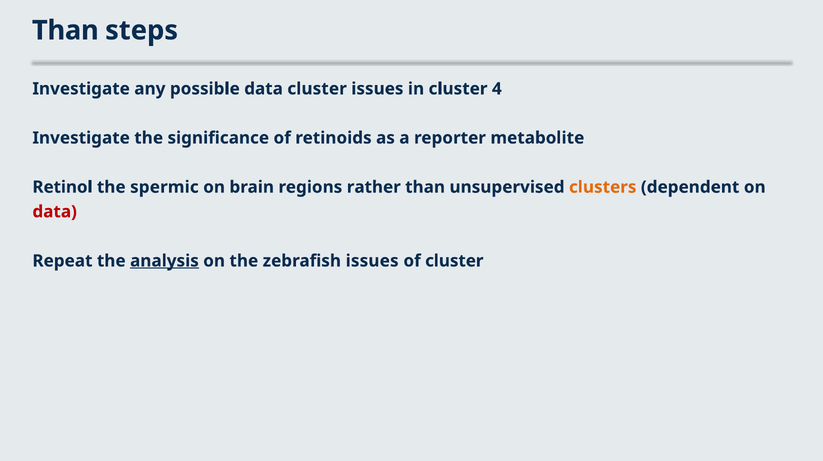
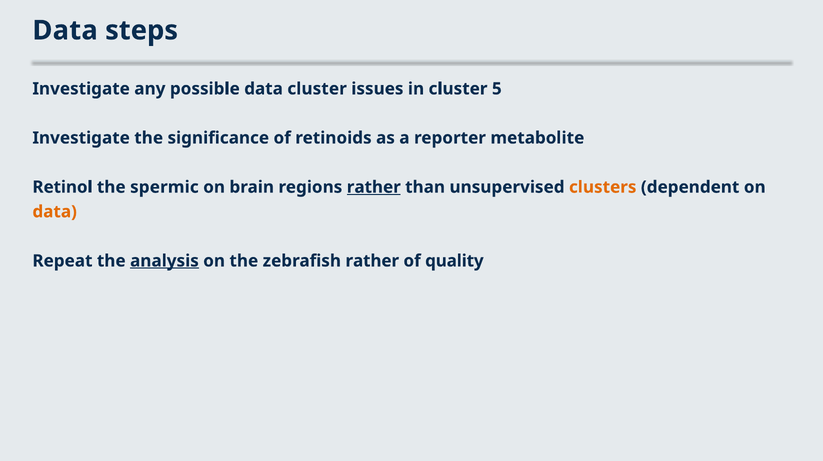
Than: Than -> Data (65, 30)
4: 4 -> 5 (497, 89)
rather underline: none -> present (374, 187)
data colour: red -> orange (55, 212)
zebrafish issues: issues -> rather (372, 261)
of cluster: cluster -> quality (454, 261)
